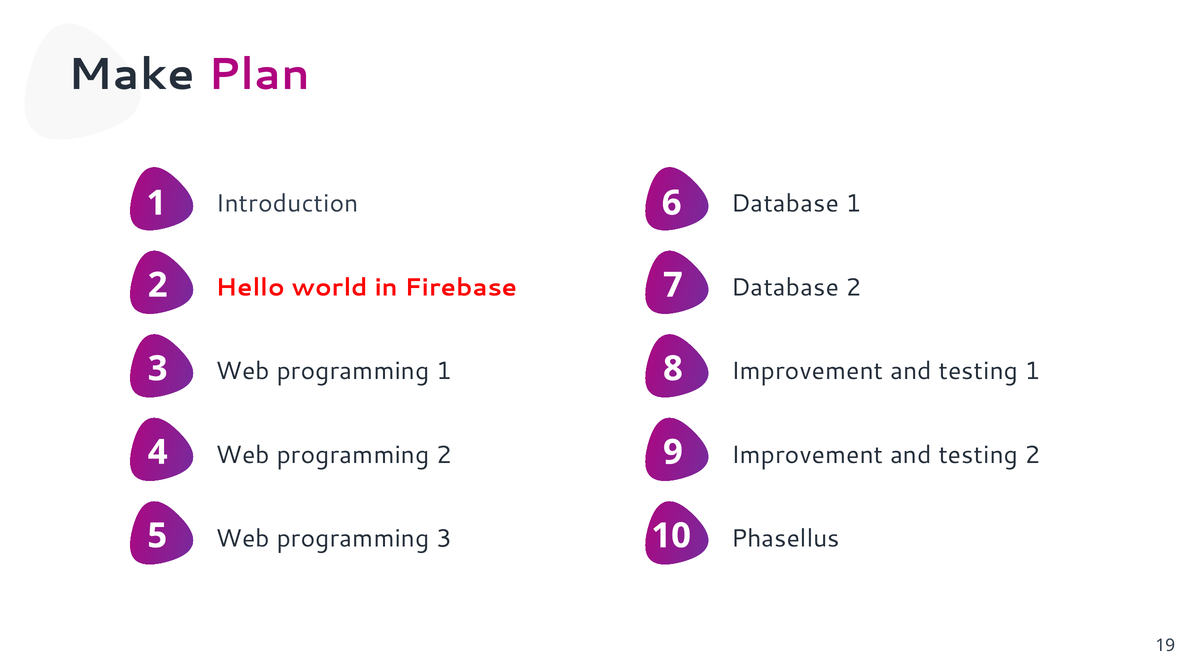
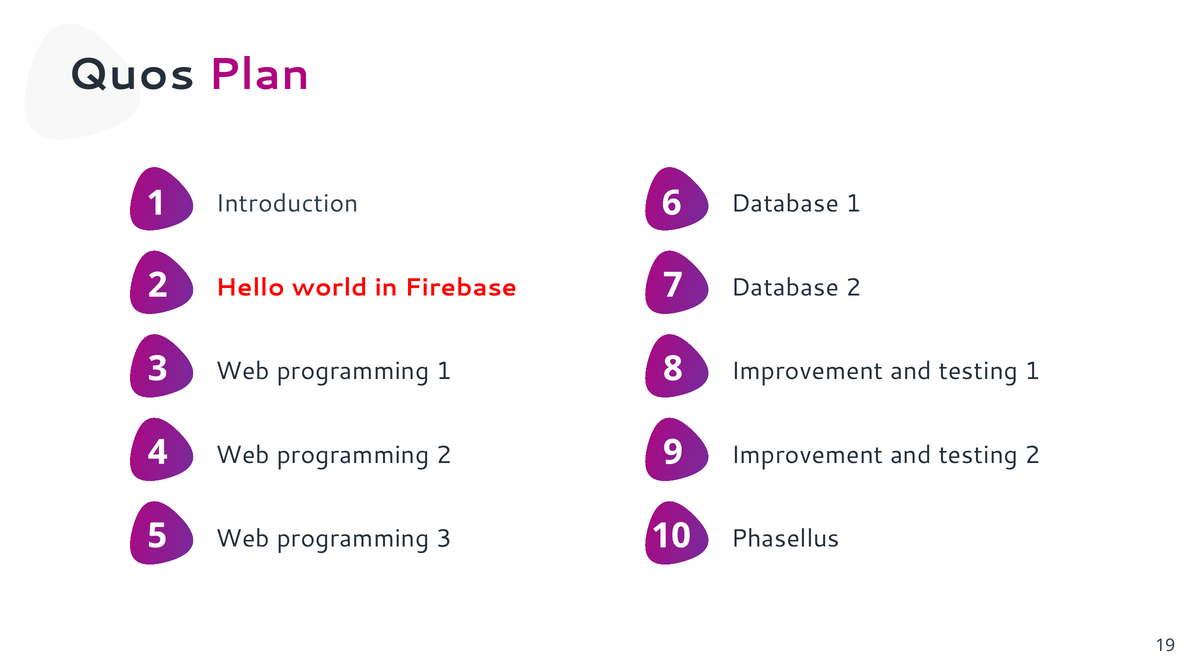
Make: Make -> Quos (131, 74)
